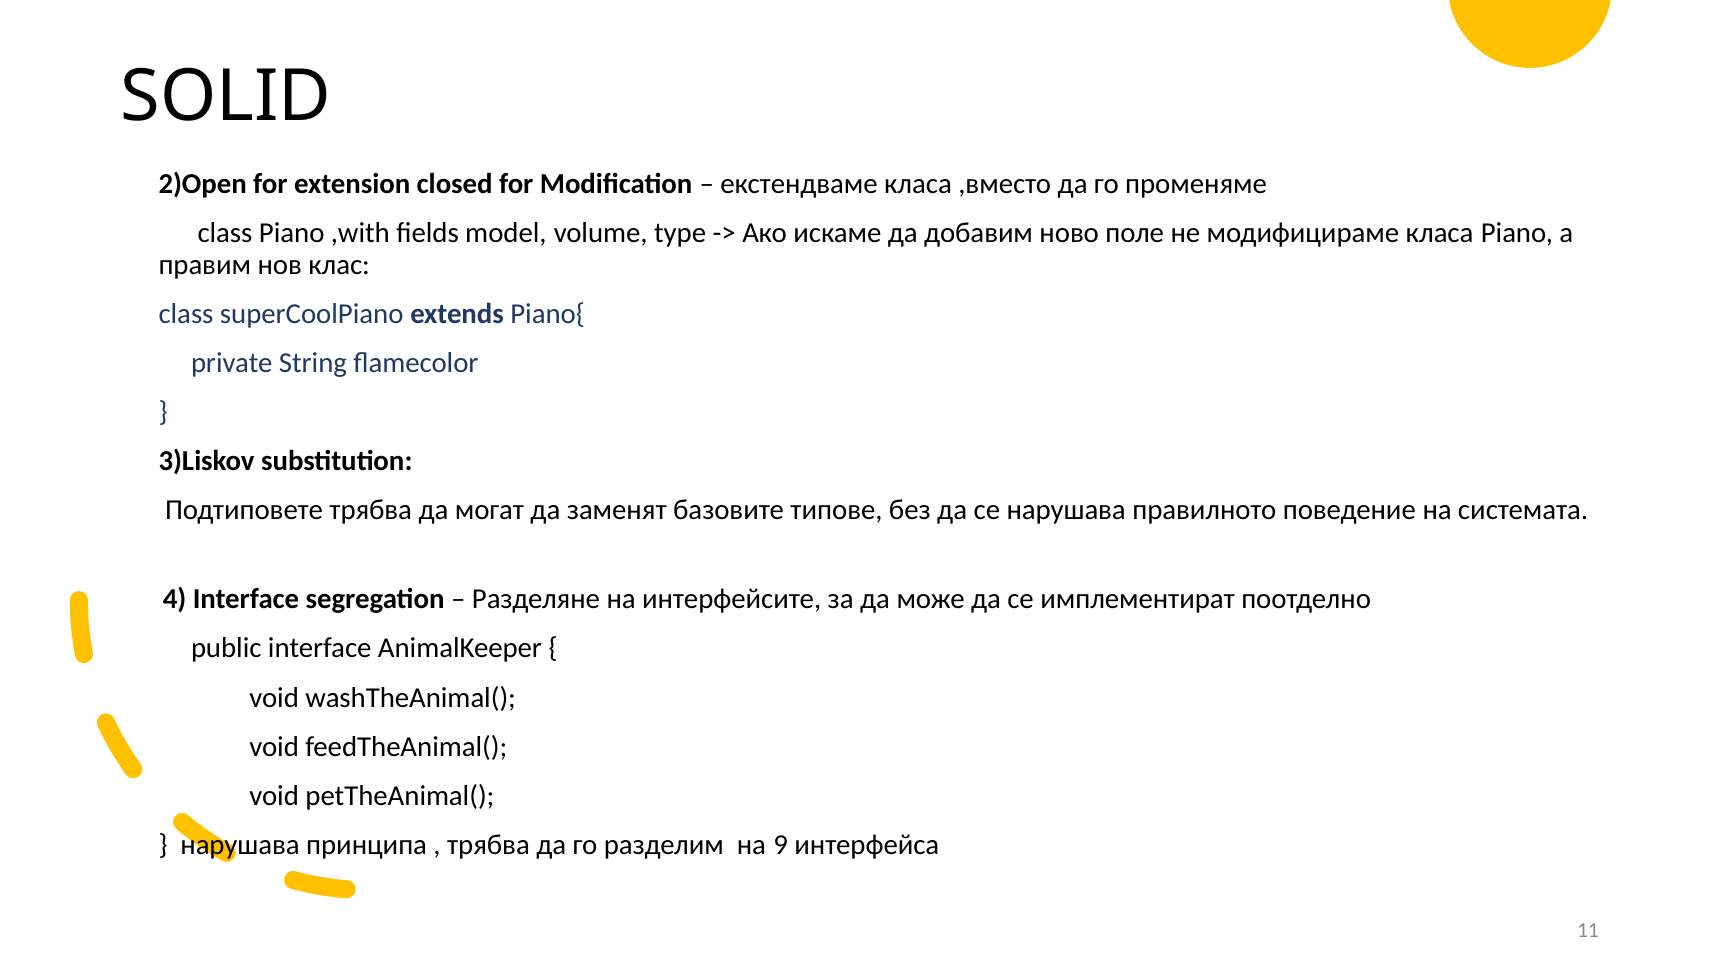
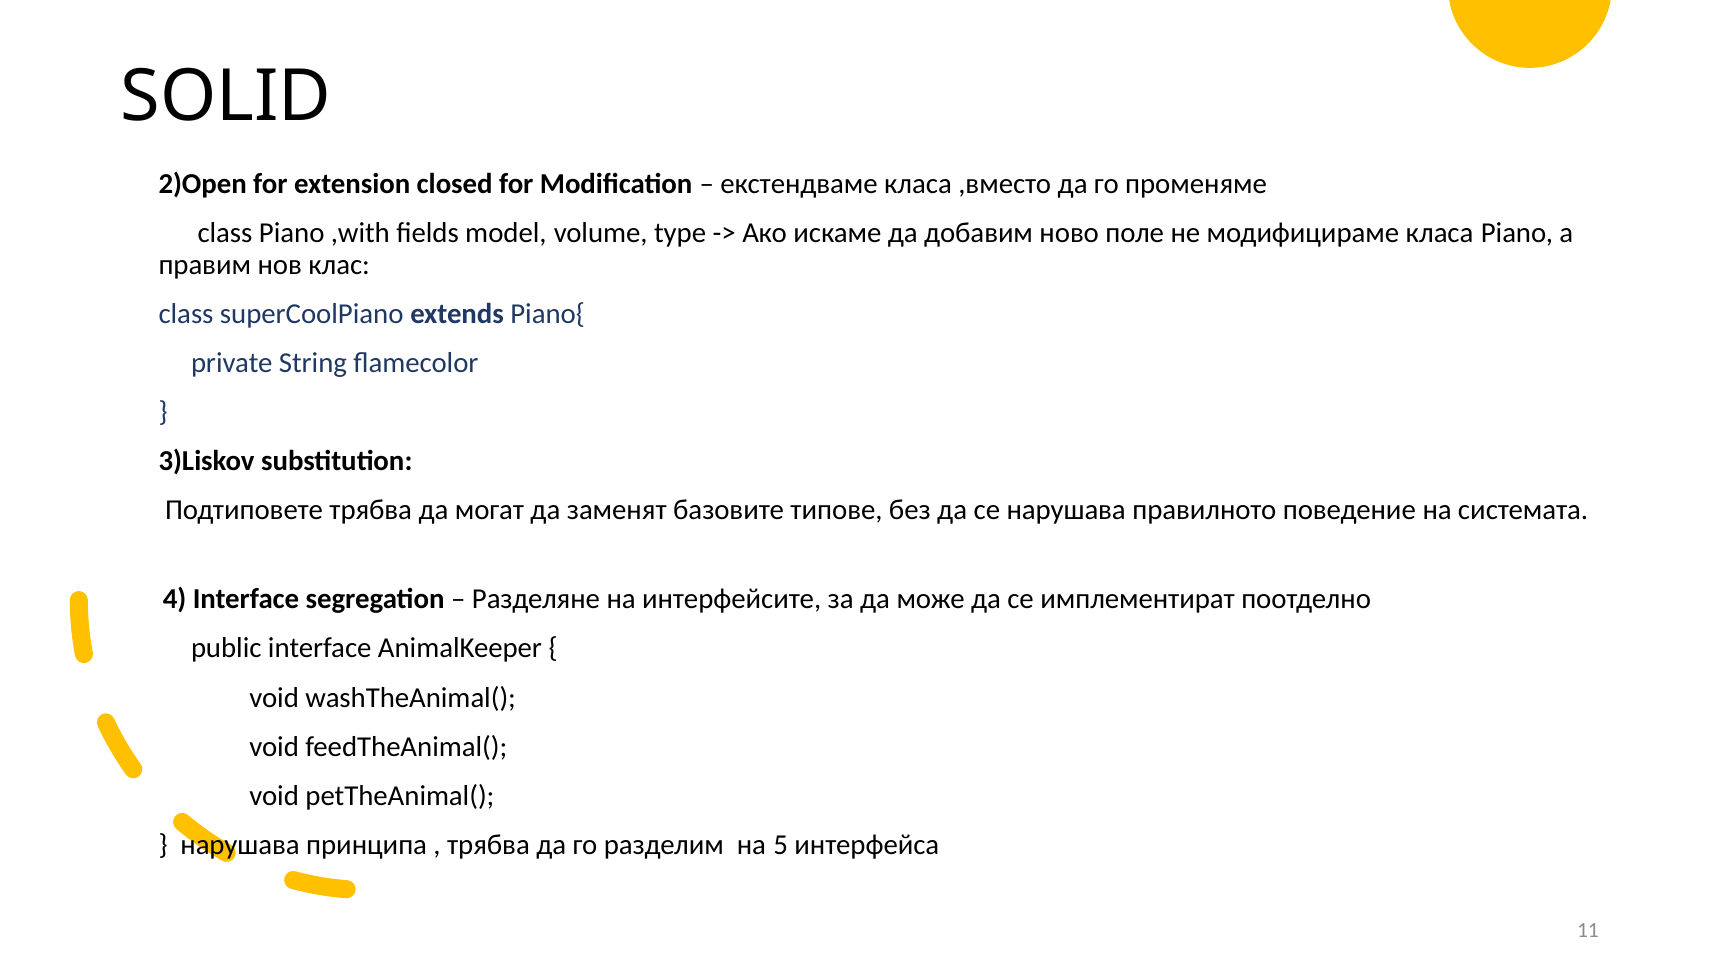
9: 9 -> 5 (781, 845)
